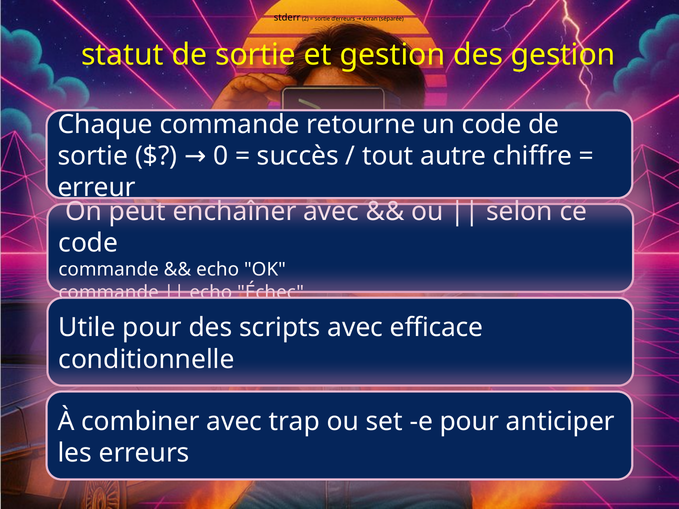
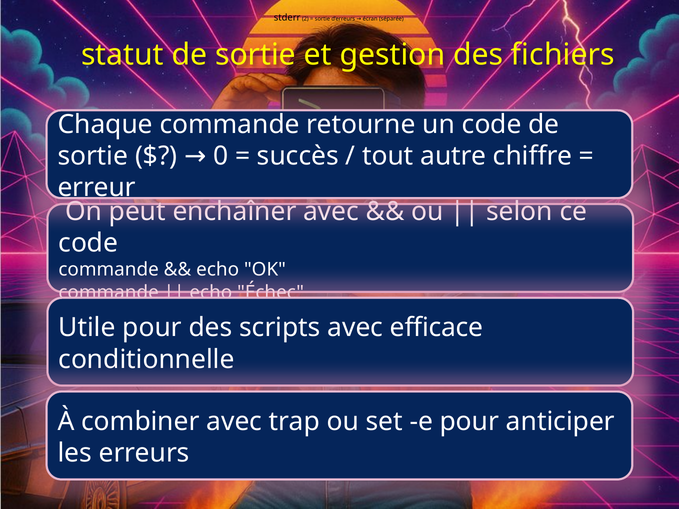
des gestion: gestion -> fichiers (563, 55)
